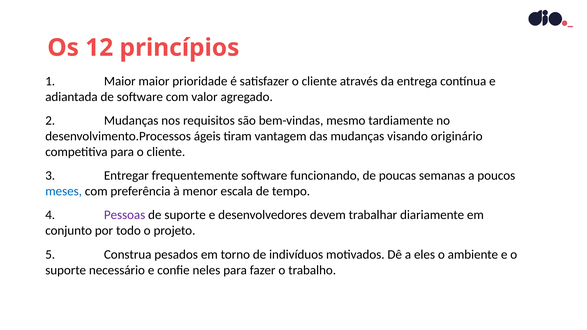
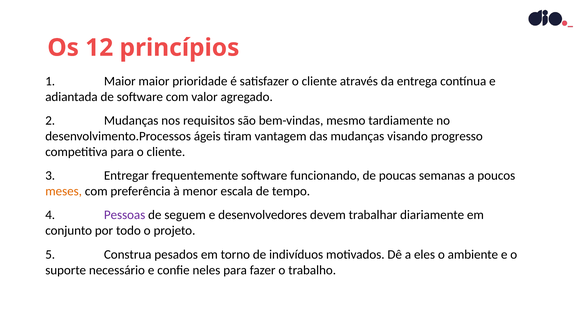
originário: originário -> progresso (457, 136)
meses colour: blue -> orange (64, 191)
de suporte: suporte -> seguem (185, 215)
